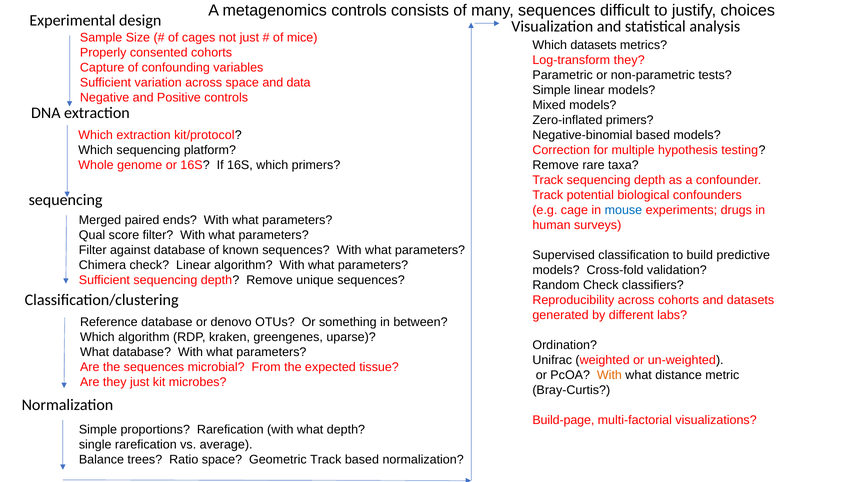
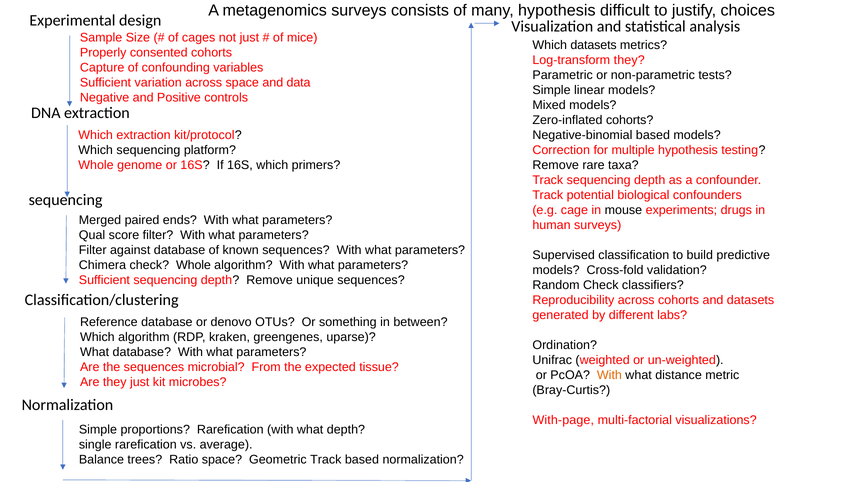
metagenomics controls: controls -> surveys (359, 11)
many sequences: sequences -> hypothesis (557, 11)
Zero-inflated primers: primers -> cohorts (630, 120)
mouse colour: blue -> black (623, 210)
check Linear: Linear -> Whole (193, 265)
Build-page: Build-page -> With-page (563, 420)
